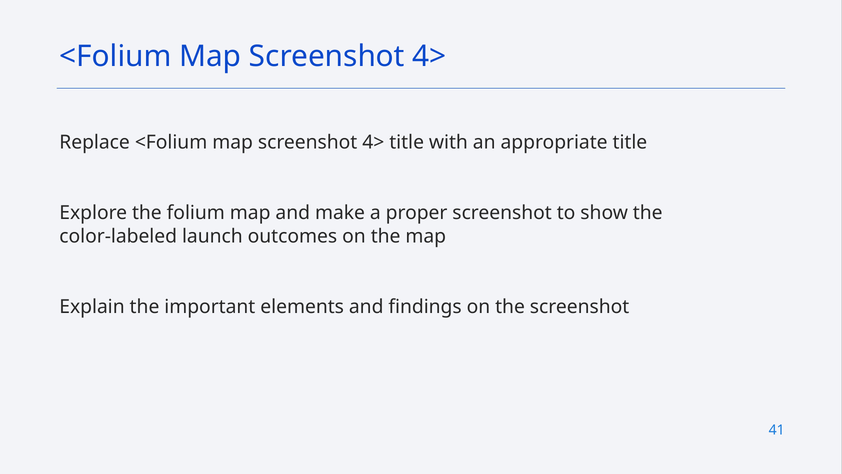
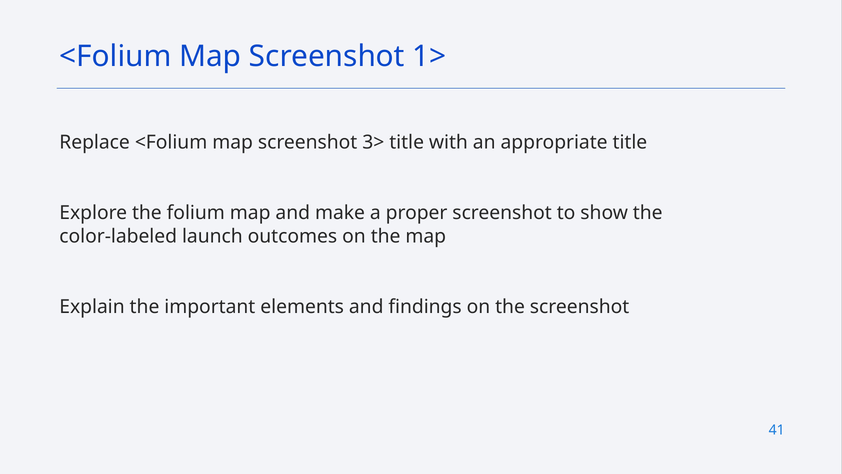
4>: 4> -> 1> (429, 56)
4>: 4> -> 3> (373, 142)
